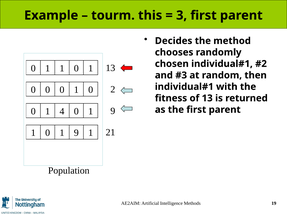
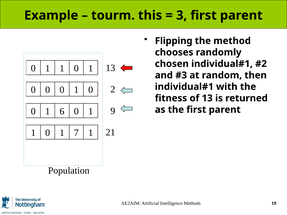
Decides: Decides -> Flipping (174, 41)
4: 4 -> 6 (62, 111)
1 9: 9 -> 7 (76, 133)
